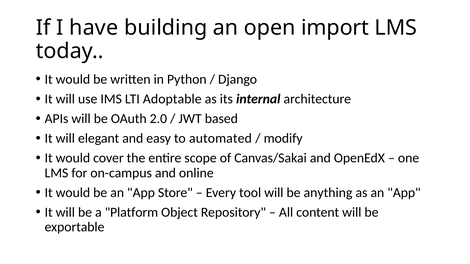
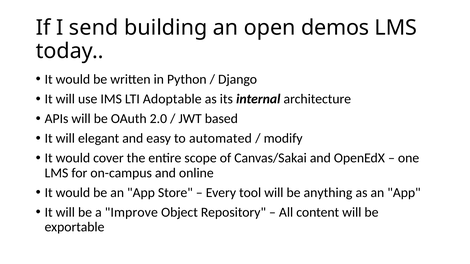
have: have -> send (94, 28)
import: import -> demos (335, 28)
Platform: Platform -> Improve (131, 213)
